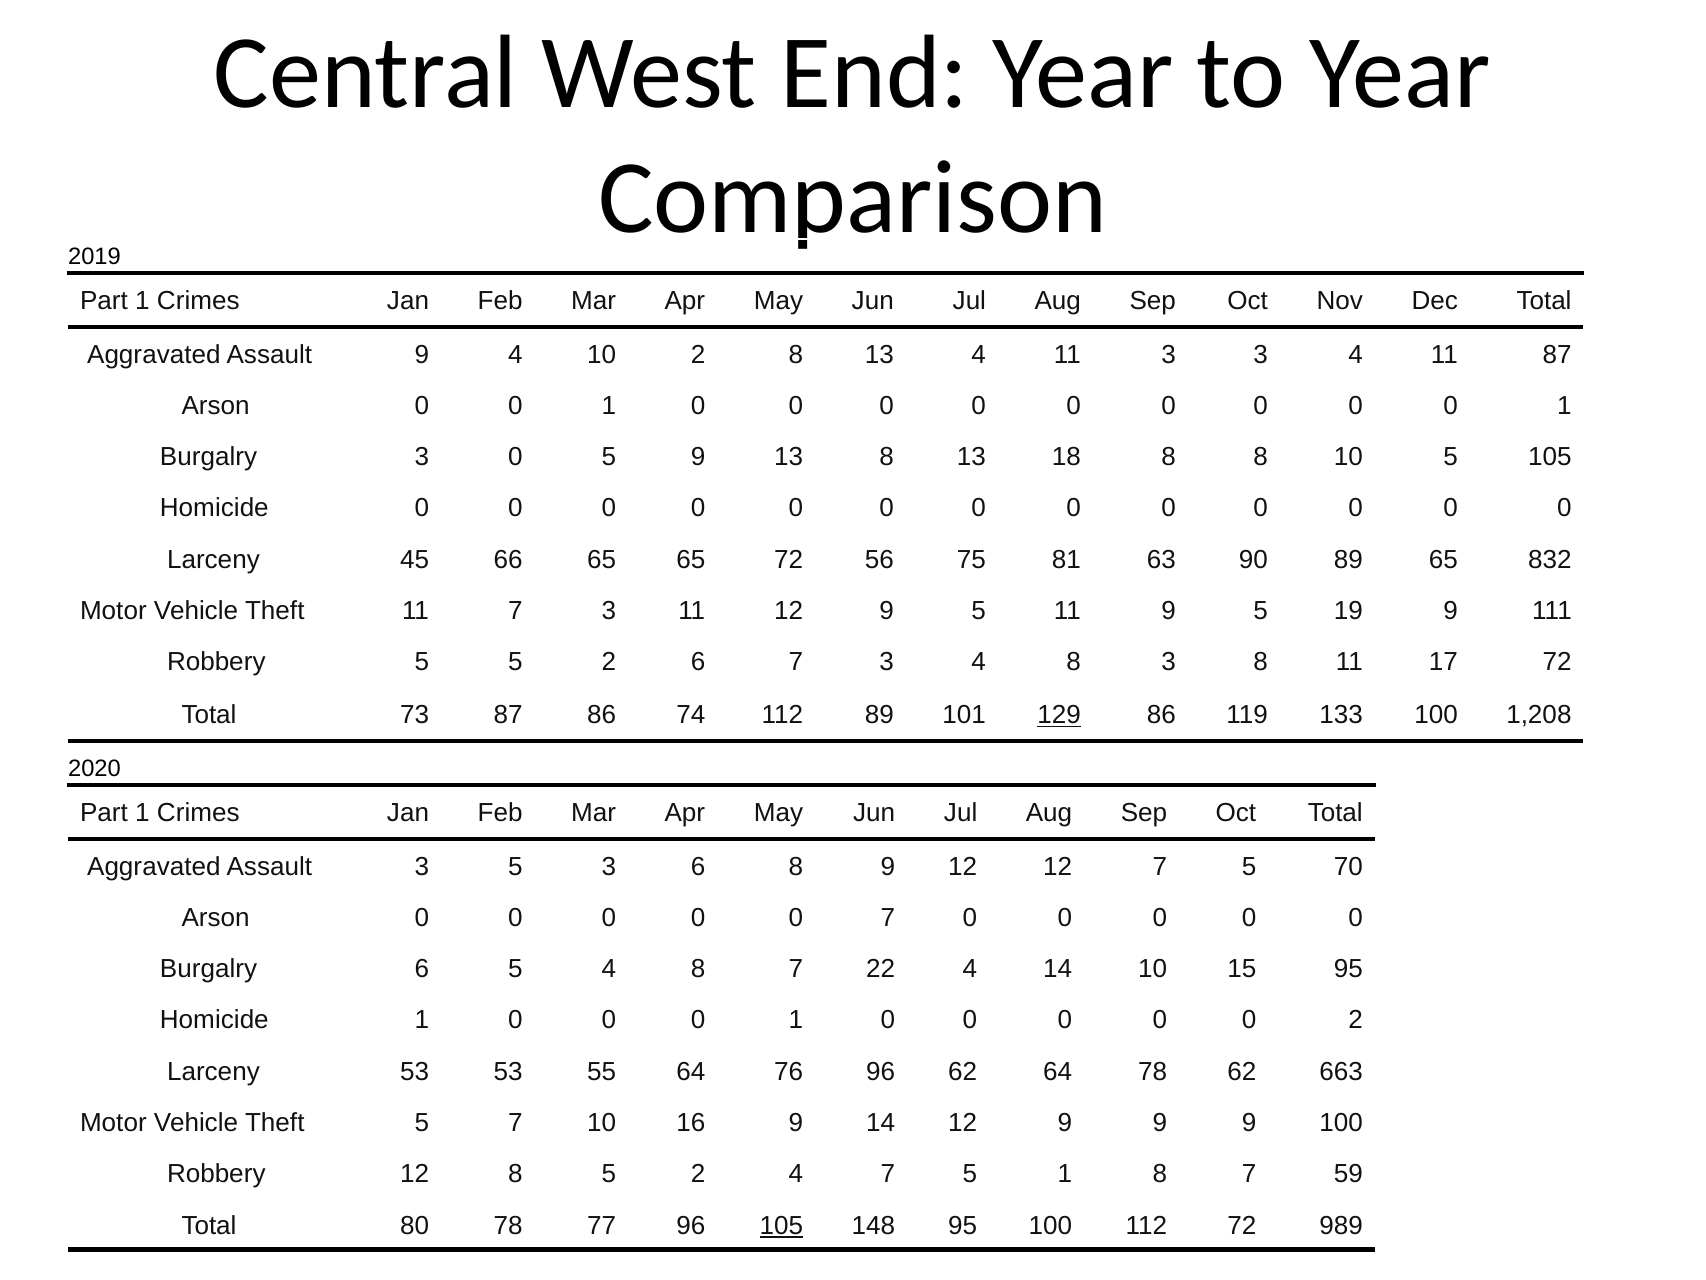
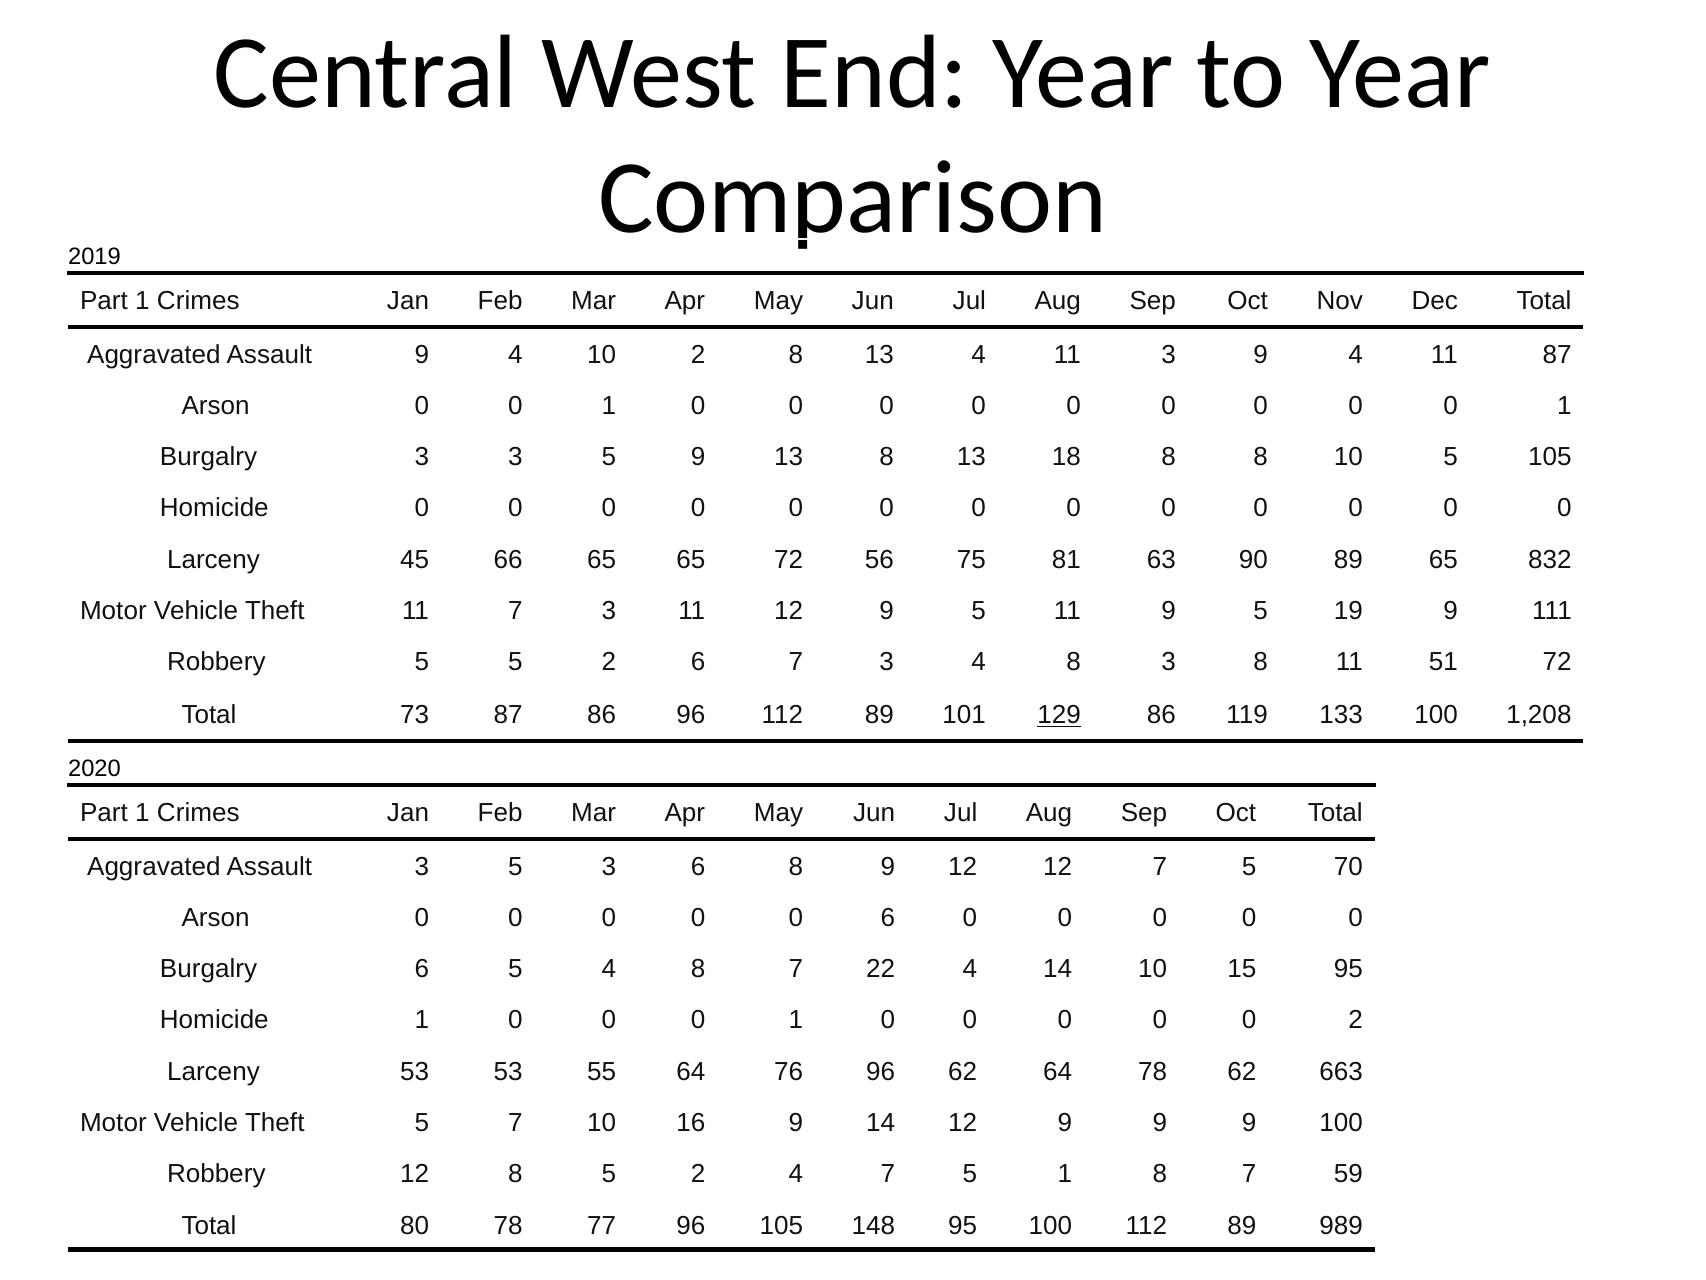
3 3: 3 -> 9 (1261, 354)
3 0: 0 -> 3 (515, 457)
17: 17 -> 51 (1443, 662)
86 74: 74 -> 96 (691, 715)
0 7: 7 -> 6 (888, 917)
105 underline: present -> none (781, 1225)
100 112 72: 72 -> 89 (1242, 1225)
